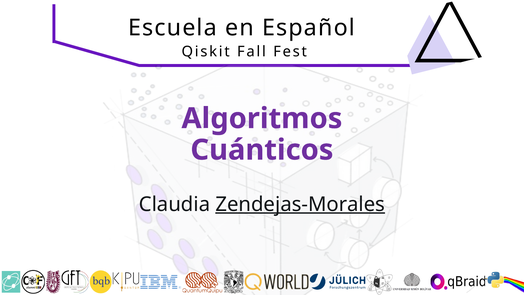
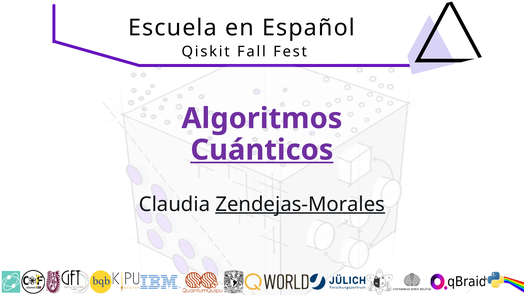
Cuánticos underline: none -> present (262, 150)
